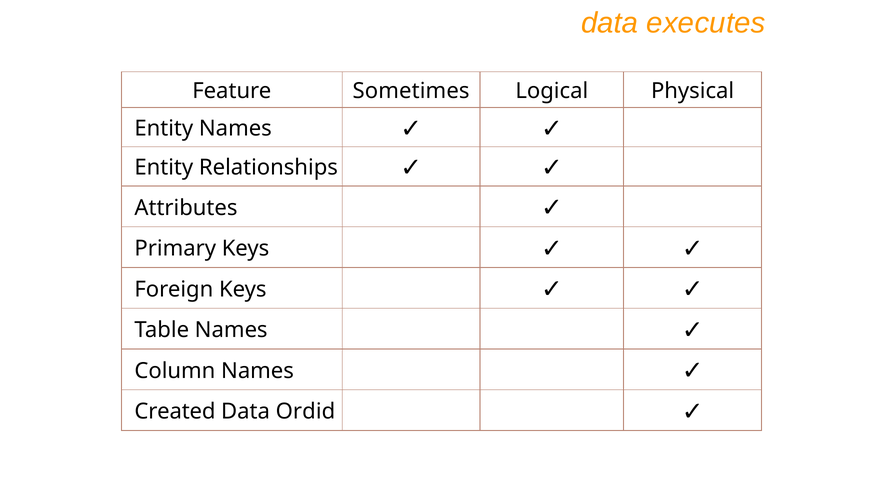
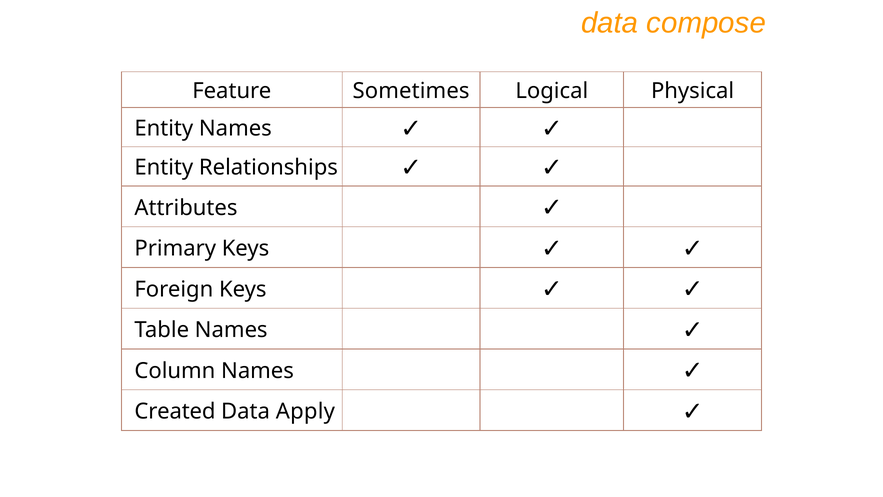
executes: executes -> compose (706, 23)
Ordid: Ordid -> Apply (305, 411)
